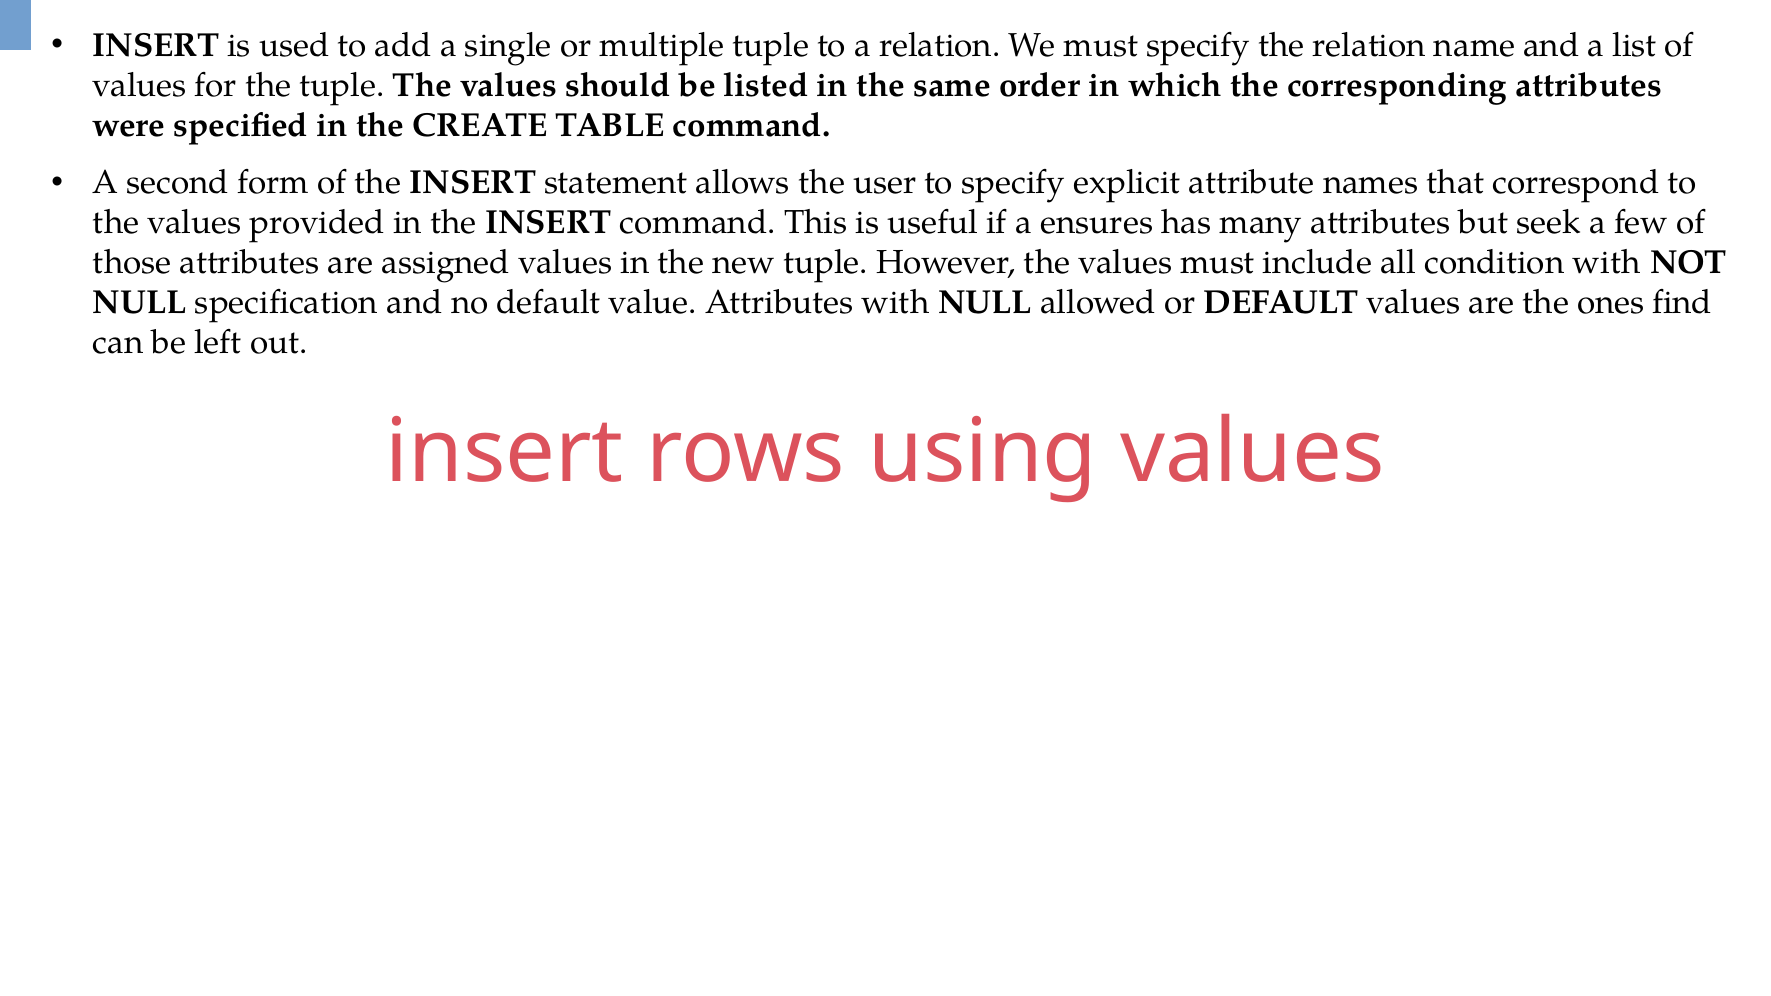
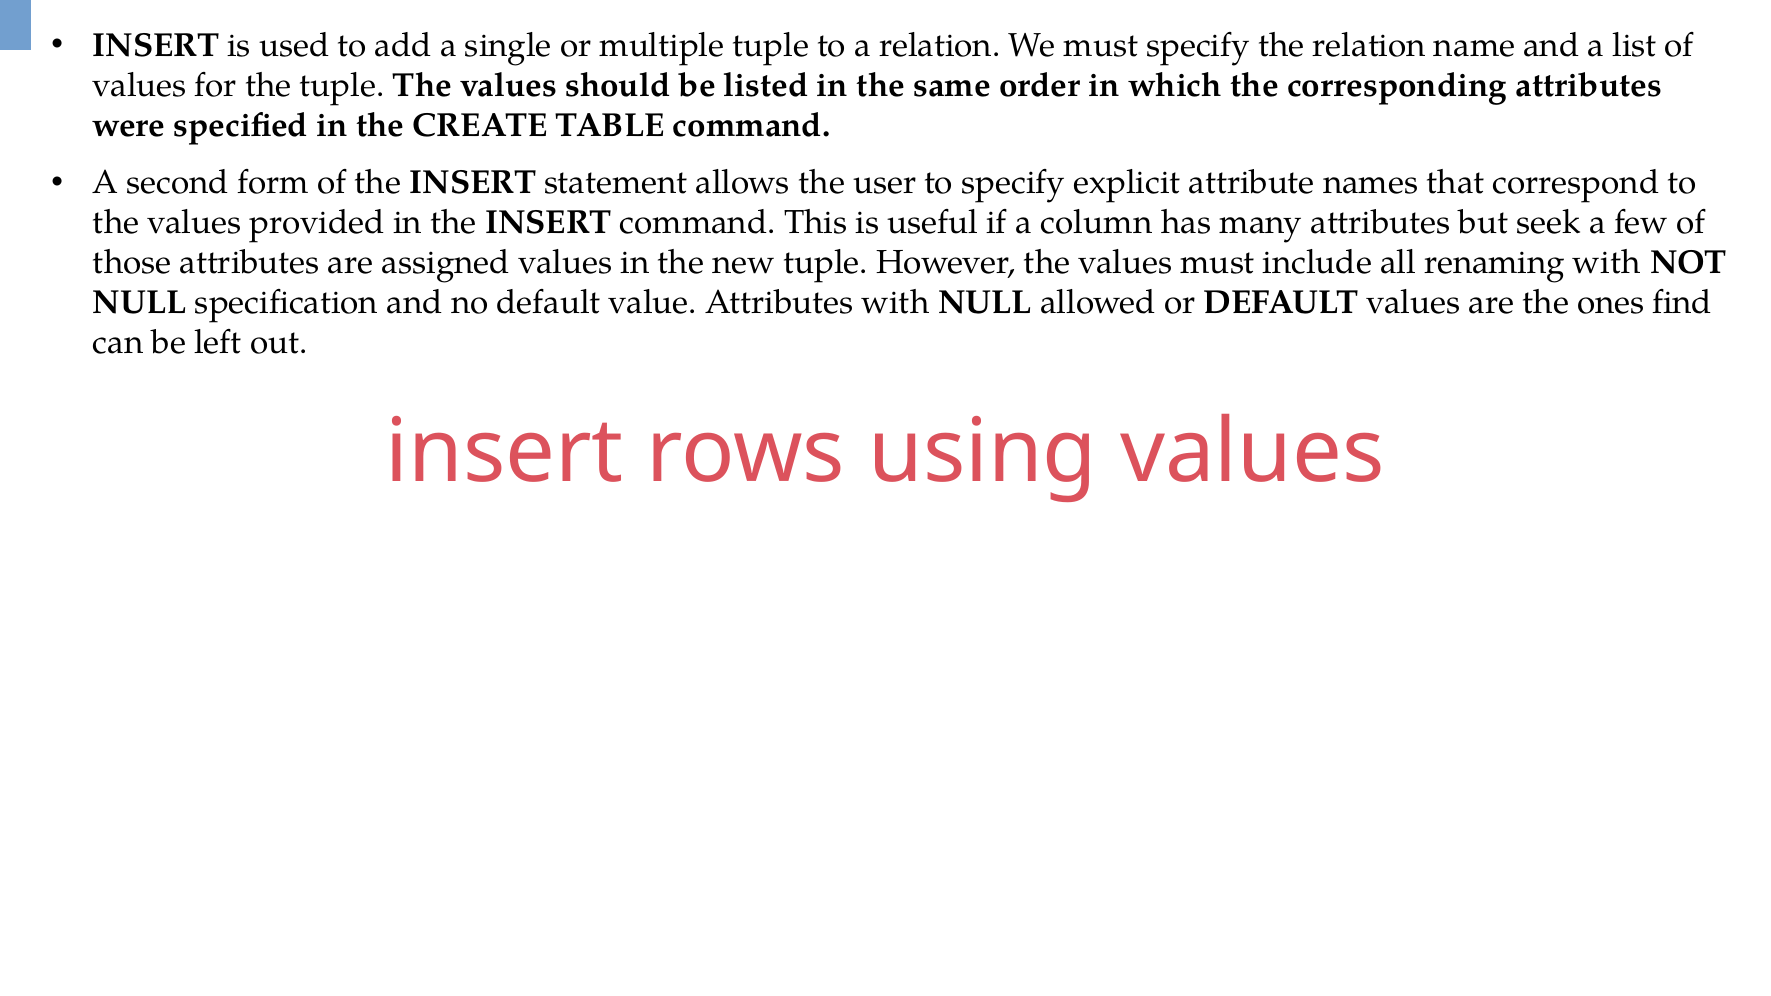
ensures: ensures -> column (1097, 223)
condition: condition -> renaming (1495, 263)
